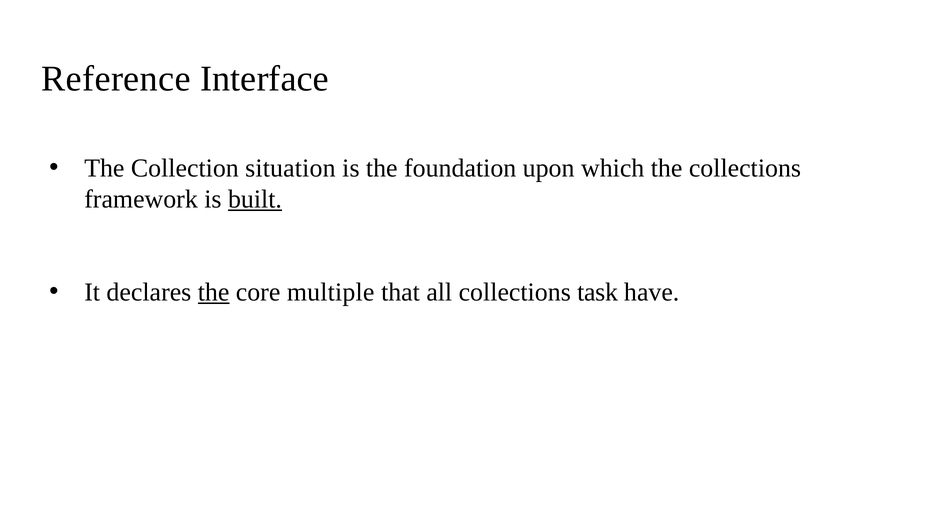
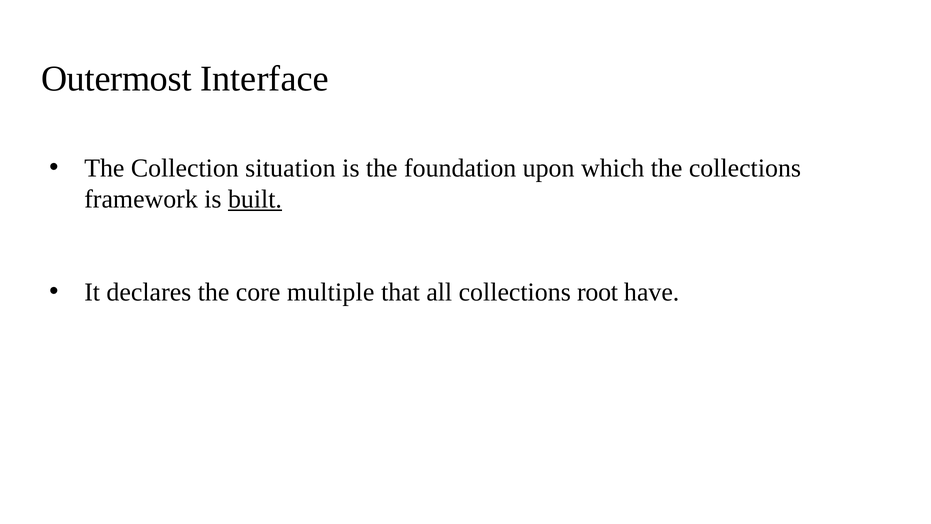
Reference: Reference -> Outermost (116, 79)
the underline: present -> none (214, 292)
task: task -> root (598, 292)
